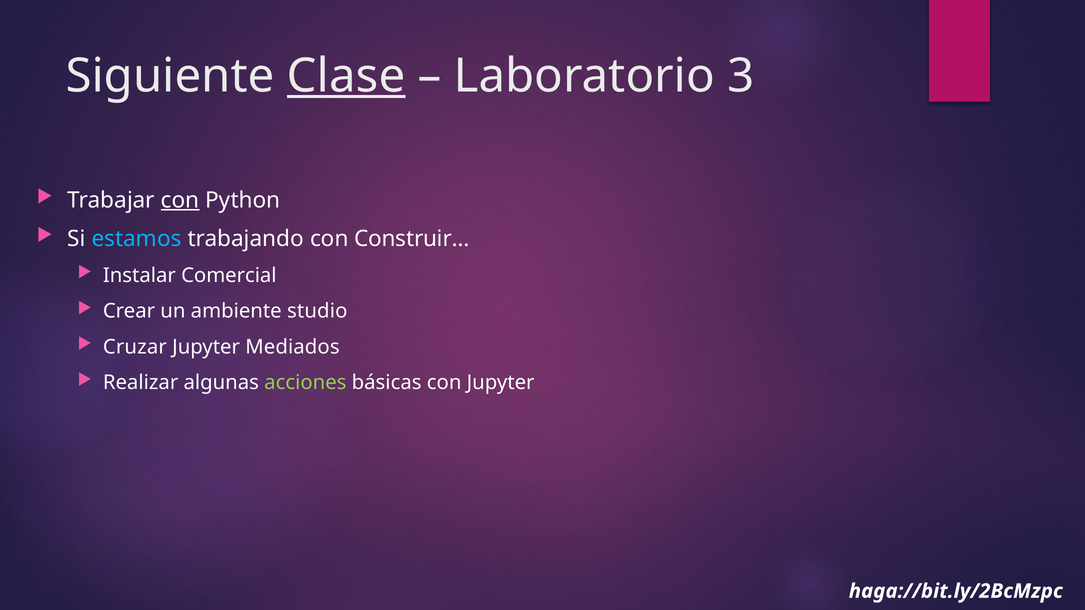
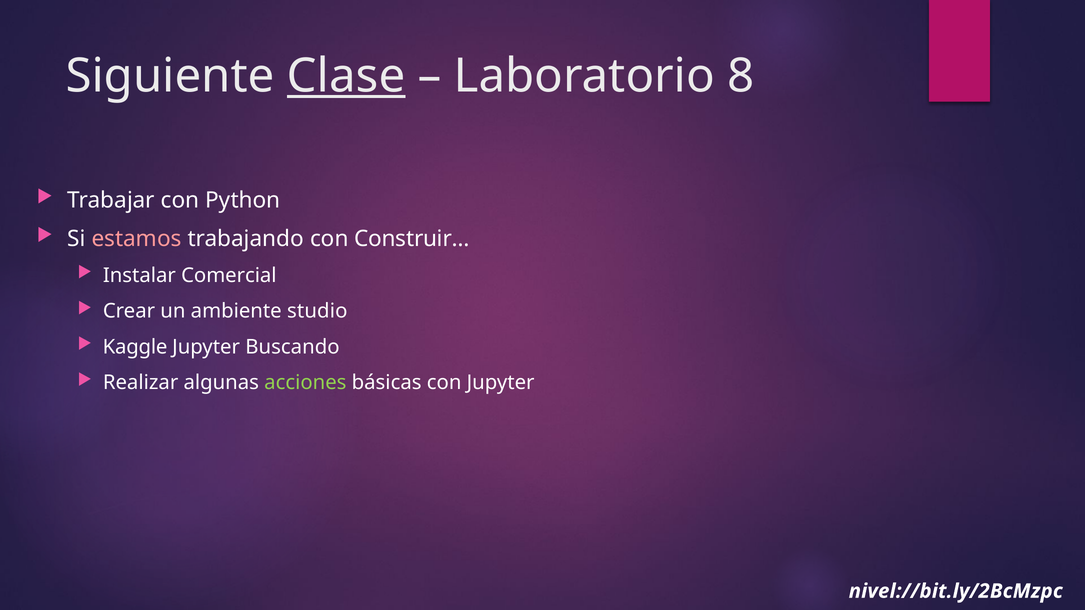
3: 3 -> 8 (741, 76)
con underline: present -> none (180, 200)
estamos colour: light blue -> pink (137, 239)
Cruzar: Cruzar -> Kaggle (135, 347)
Mediados: Mediados -> Buscando (292, 347)
haga://bit.ly/2BcMzpc: haga://bit.ly/2BcMzpc -> nivel://bit.ly/2BcMzpc (956, 591)
